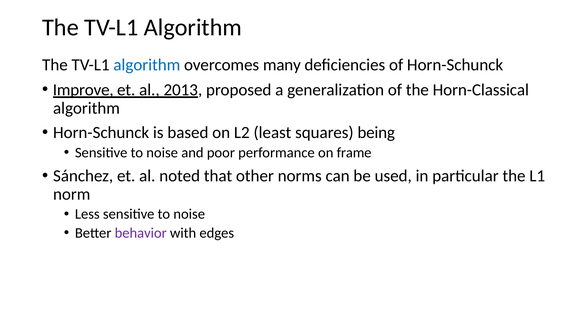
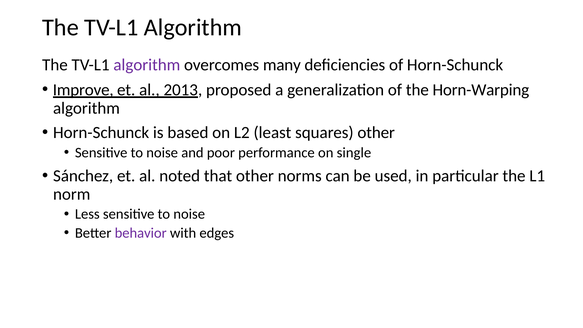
algorithm colour: blue -> purple (147, 65)
Horn-Classical: Horn-Classical -> Horn-Warping (481, 90)
squares being: being -> other (376, 133)
frame: frame -> single (354, 153)
